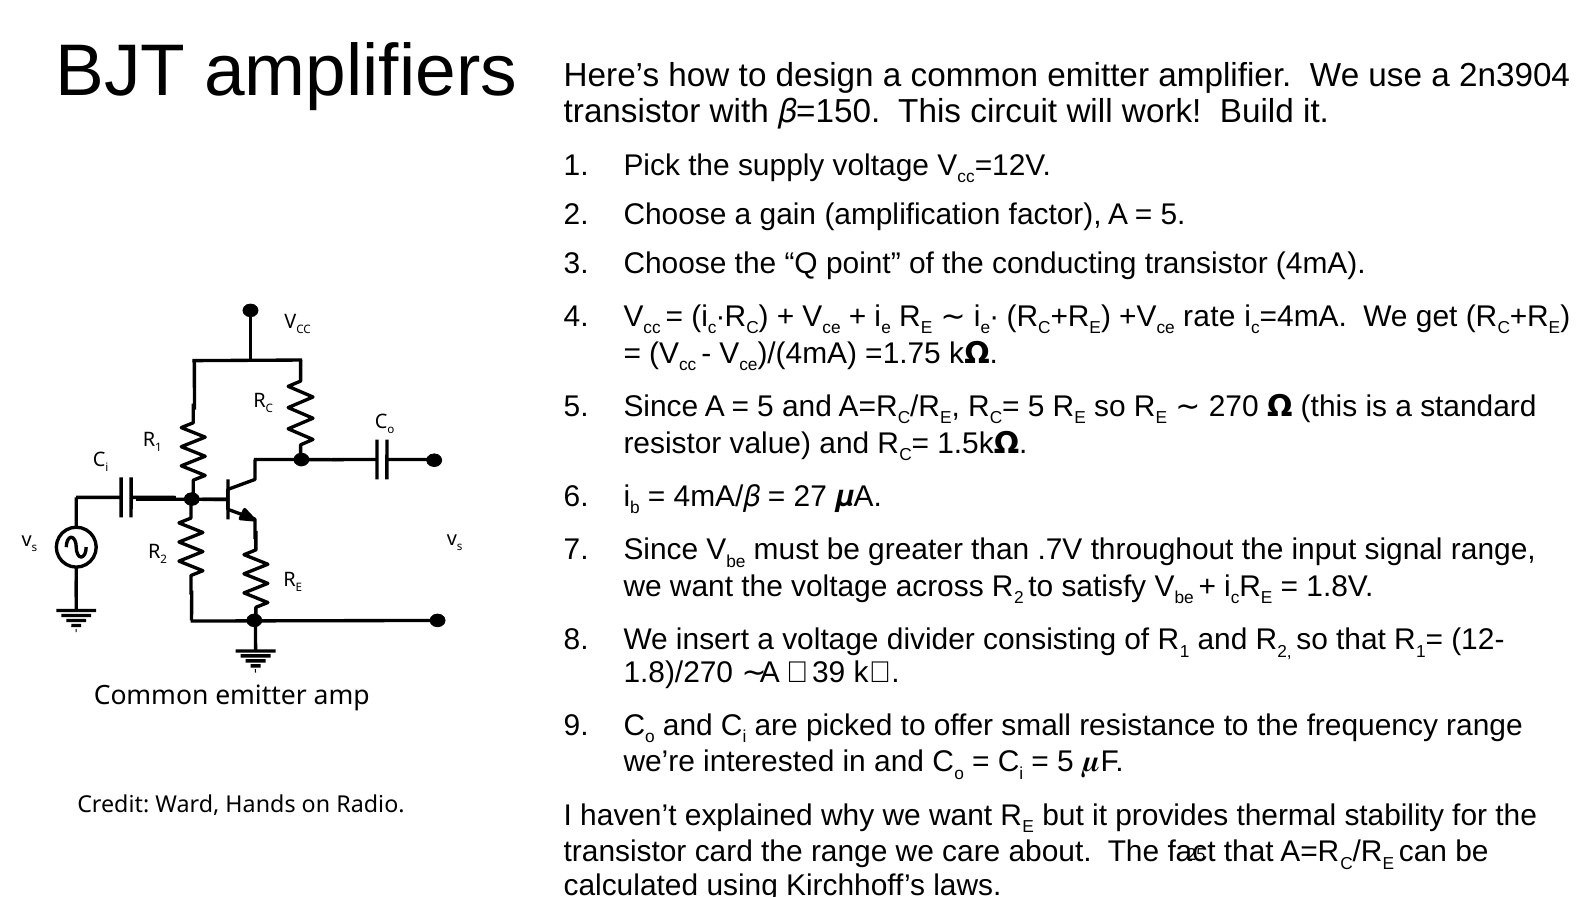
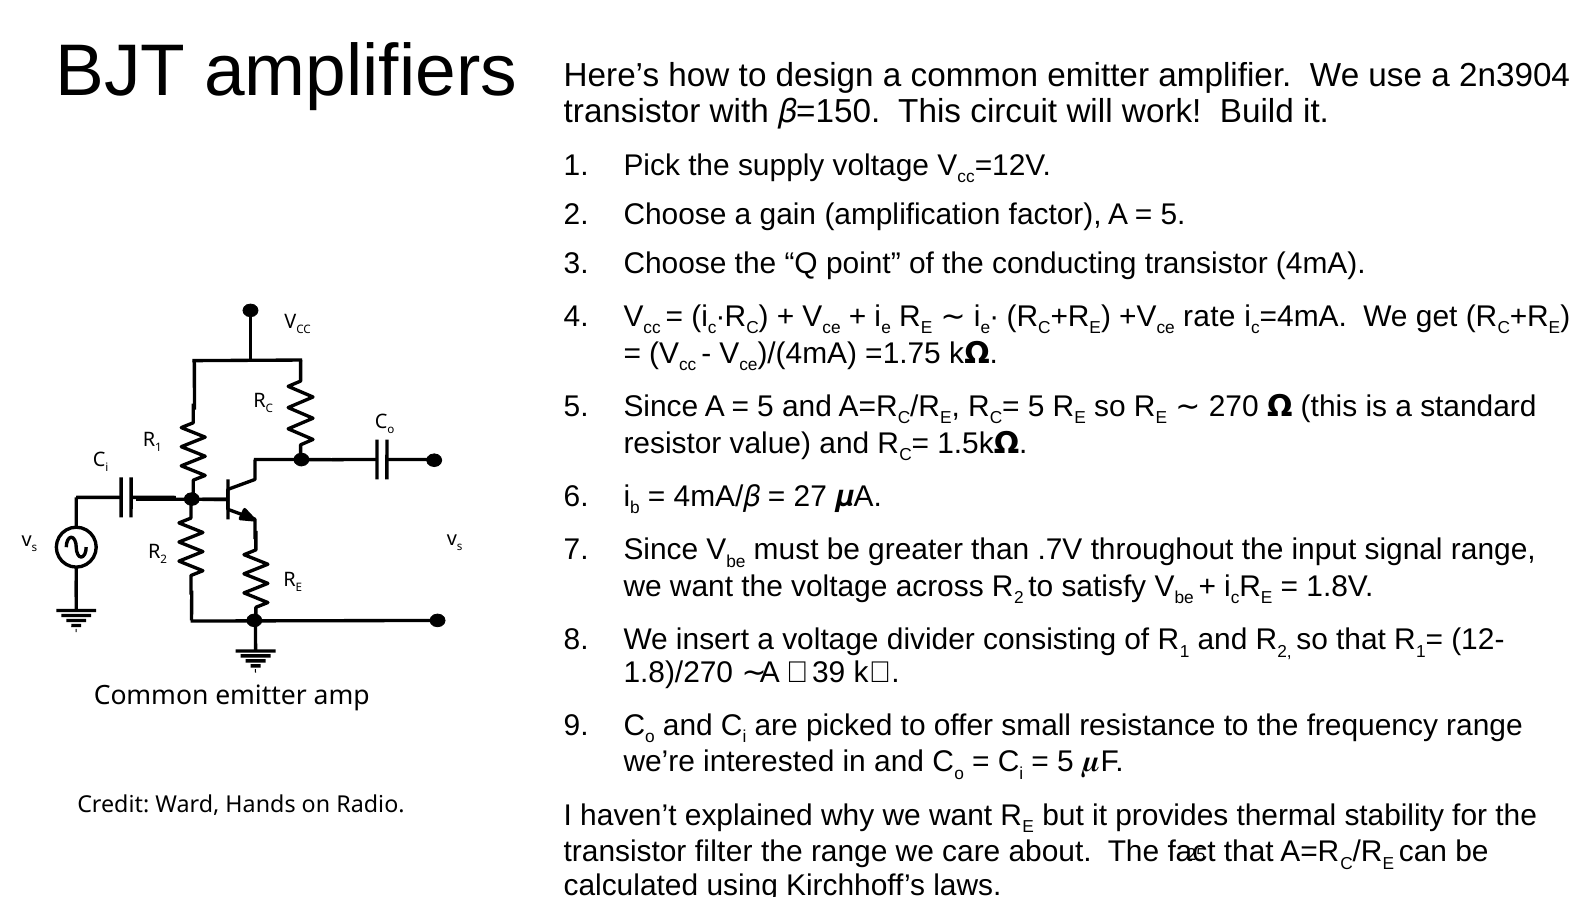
card: card -> filter (724, 852)
